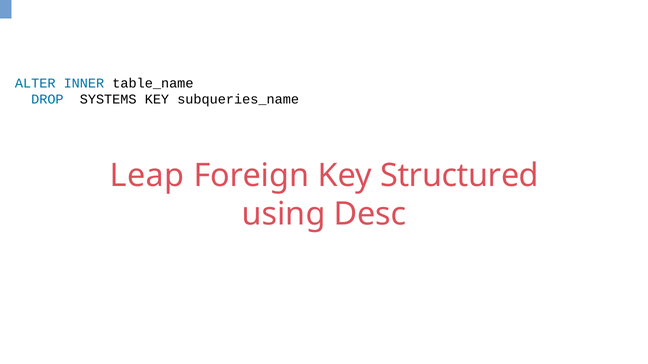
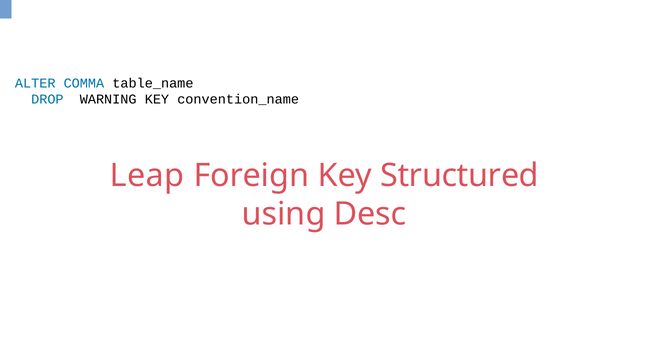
INNER: INNER -> COMMA (84, 83)
SYSTEMS: SYSTEMS -> WARNING (108, 100)
subqueries_name: subqueries_name -> convention_name (238, 100)
